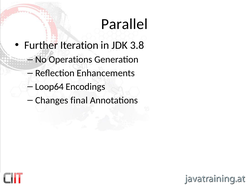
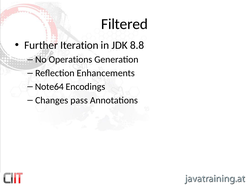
Parallel: Parallel -> Filtered (125, 24)
3.8: 3.8 -> 8.8 (137, 45)
Loop64: Loop64 -> Note64 (49, 87)
final: final -> pass (79, 100)
